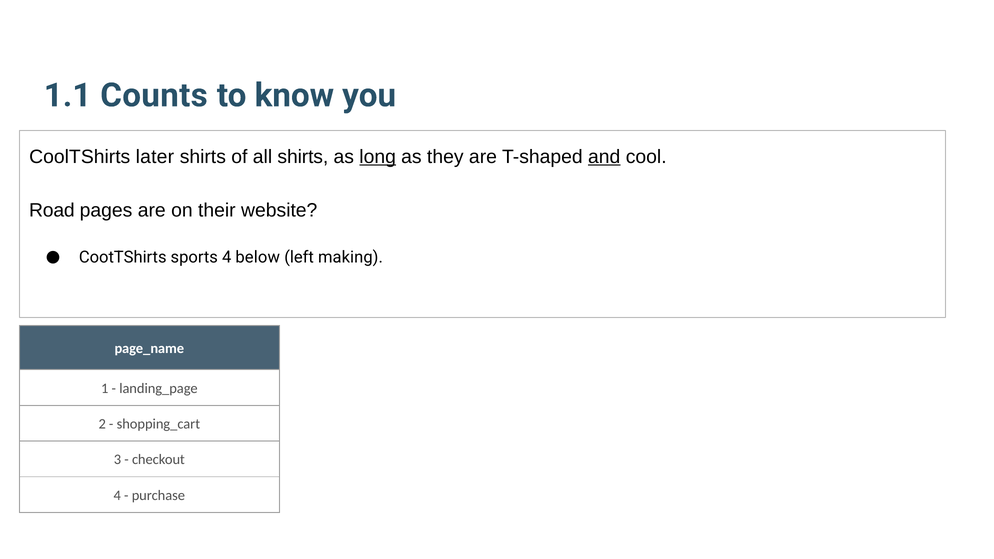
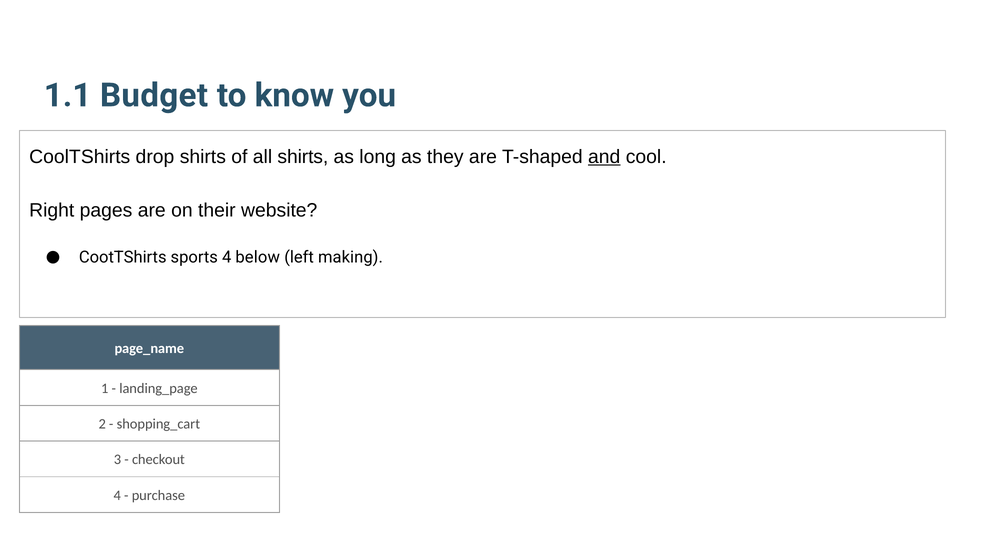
Counts: Counts -> Budget (154, 95)
later: later -> drop (155, 157)
long underline: present -> none (378, 157)
Road: Road -> Right (52, 210)
